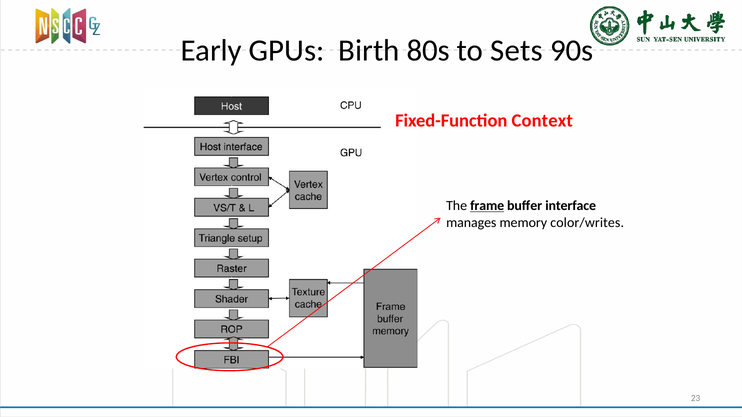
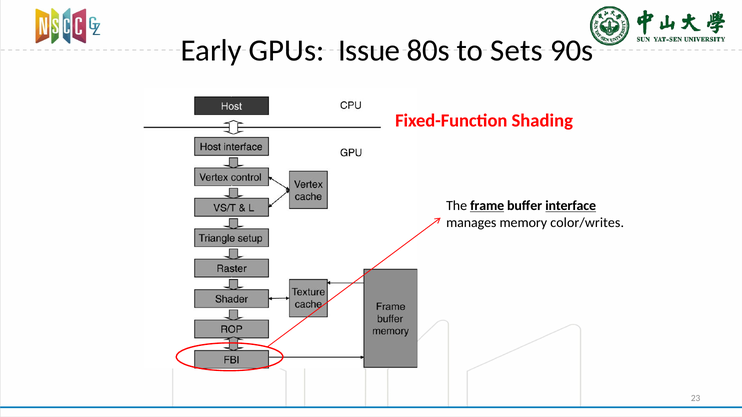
Birth: Birth -> Issue (369, 50)
Context: Context -> Shading (542, 121)
interface underline: none -> present (571, 206)
